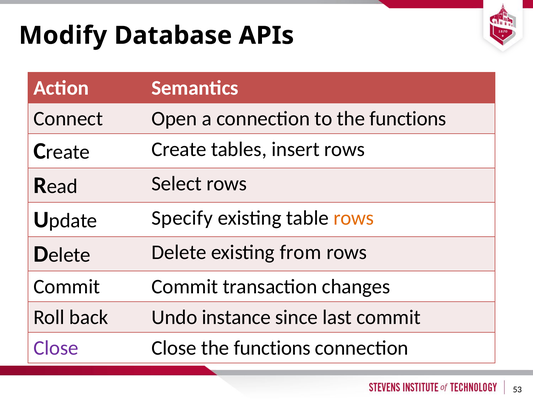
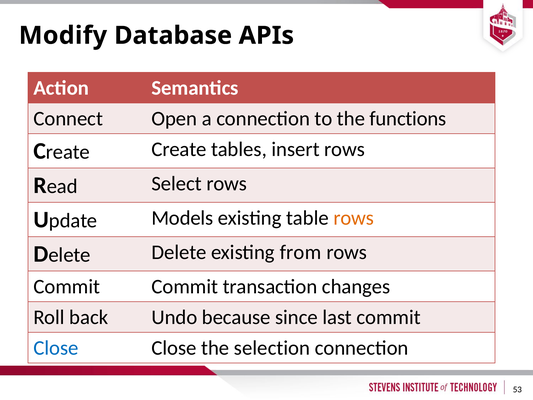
Specify: Specify -> Models (182, 218)
instance: instance -> because (236, 317)
Close colour: purple -> blue (56, 348)
Close the functions: functions -> selection (272, 348)
